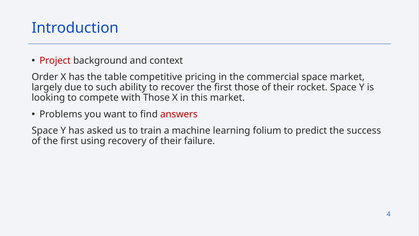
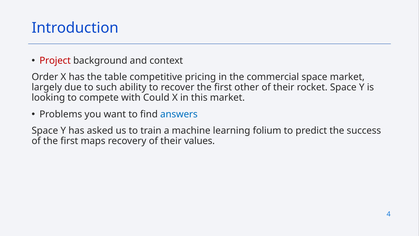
first those: those -> other (247, 87)
with Those: Those -> Could (156, 98)
answers colour: red -> blue (179, 114)
using: using -> maps (93, 141)
failure: failure -> values (199, 141)
